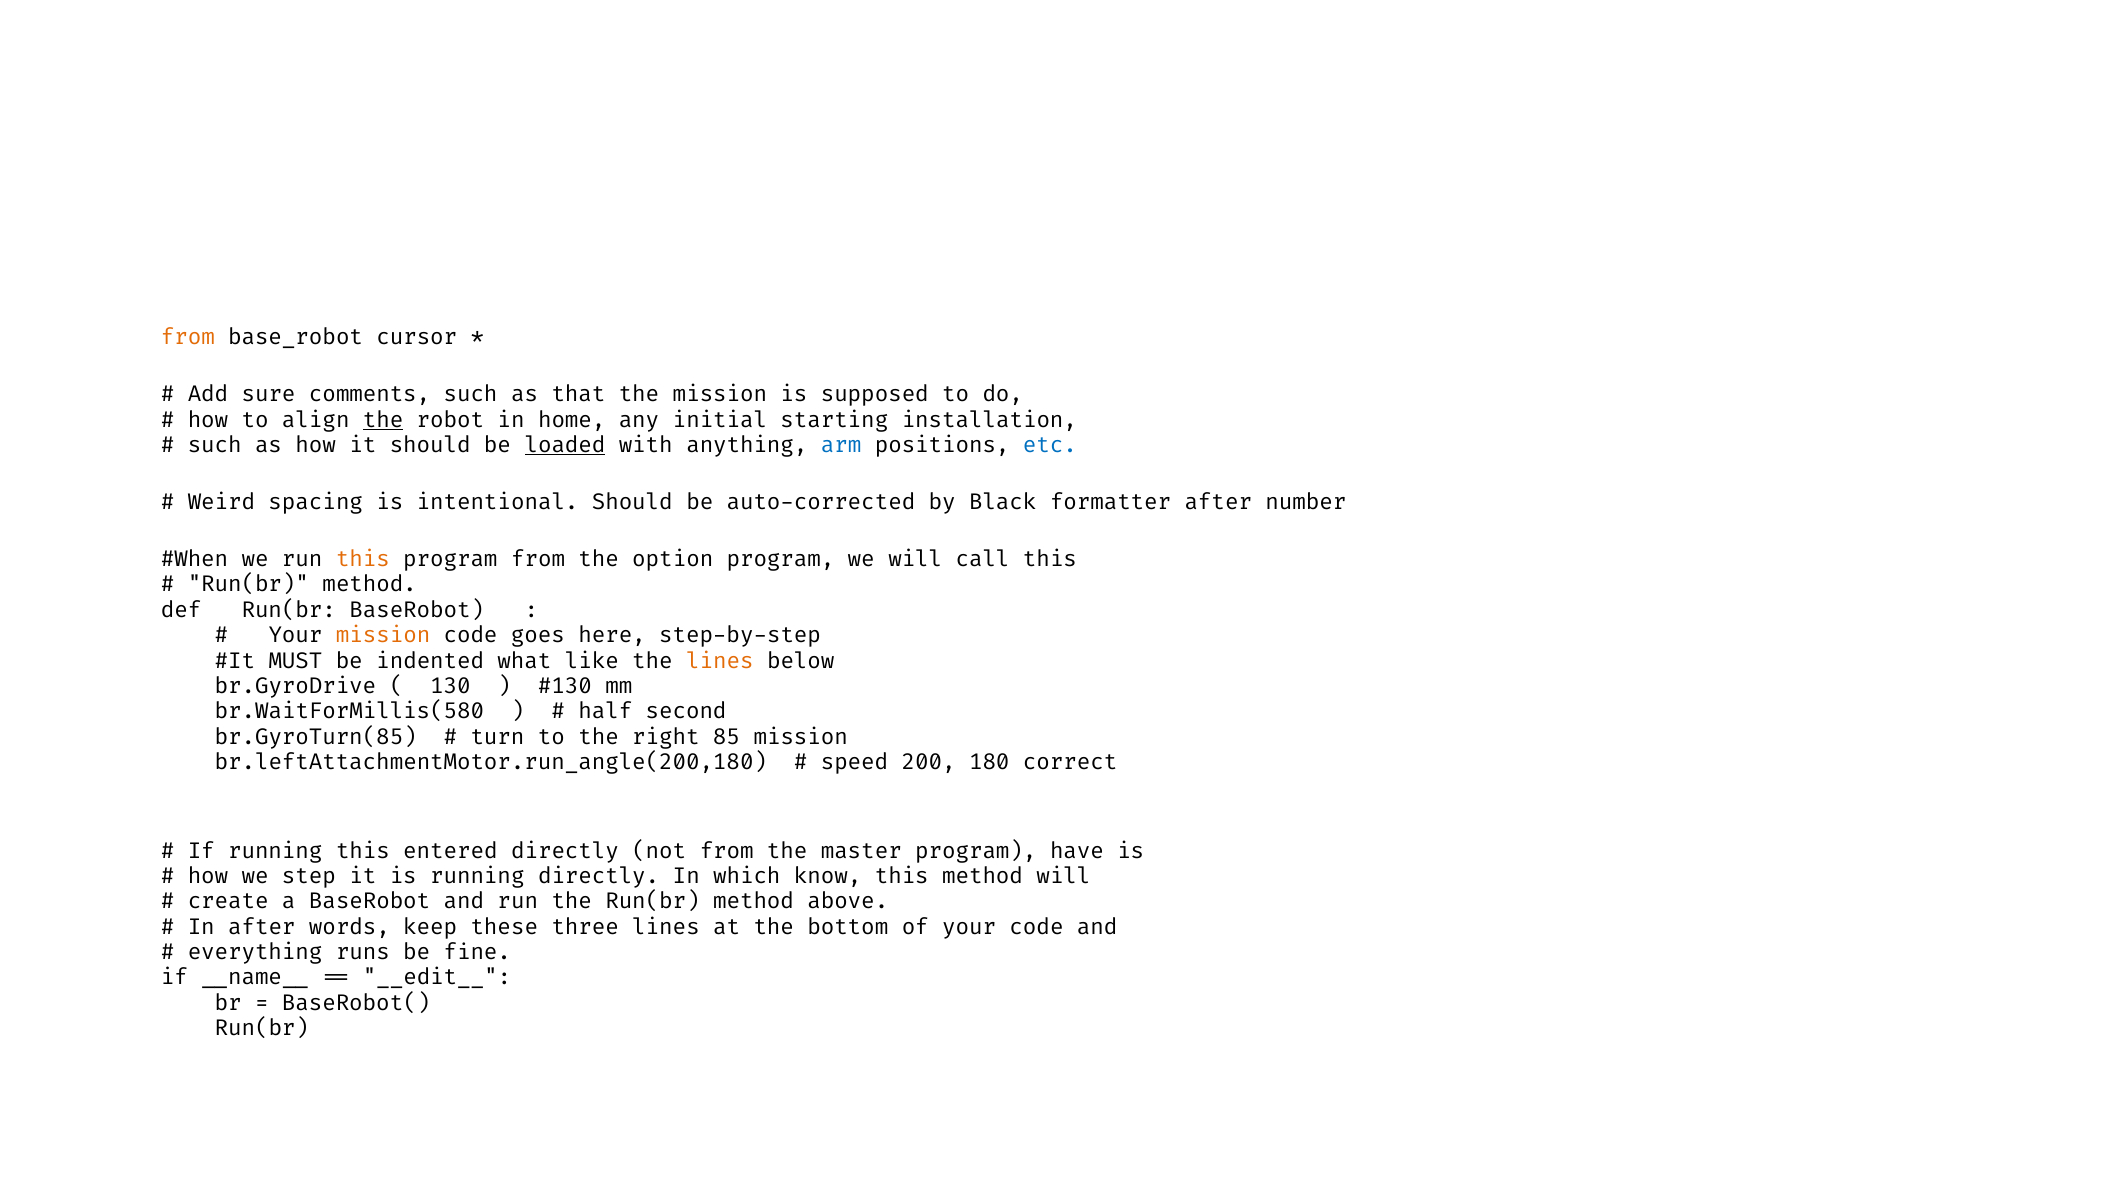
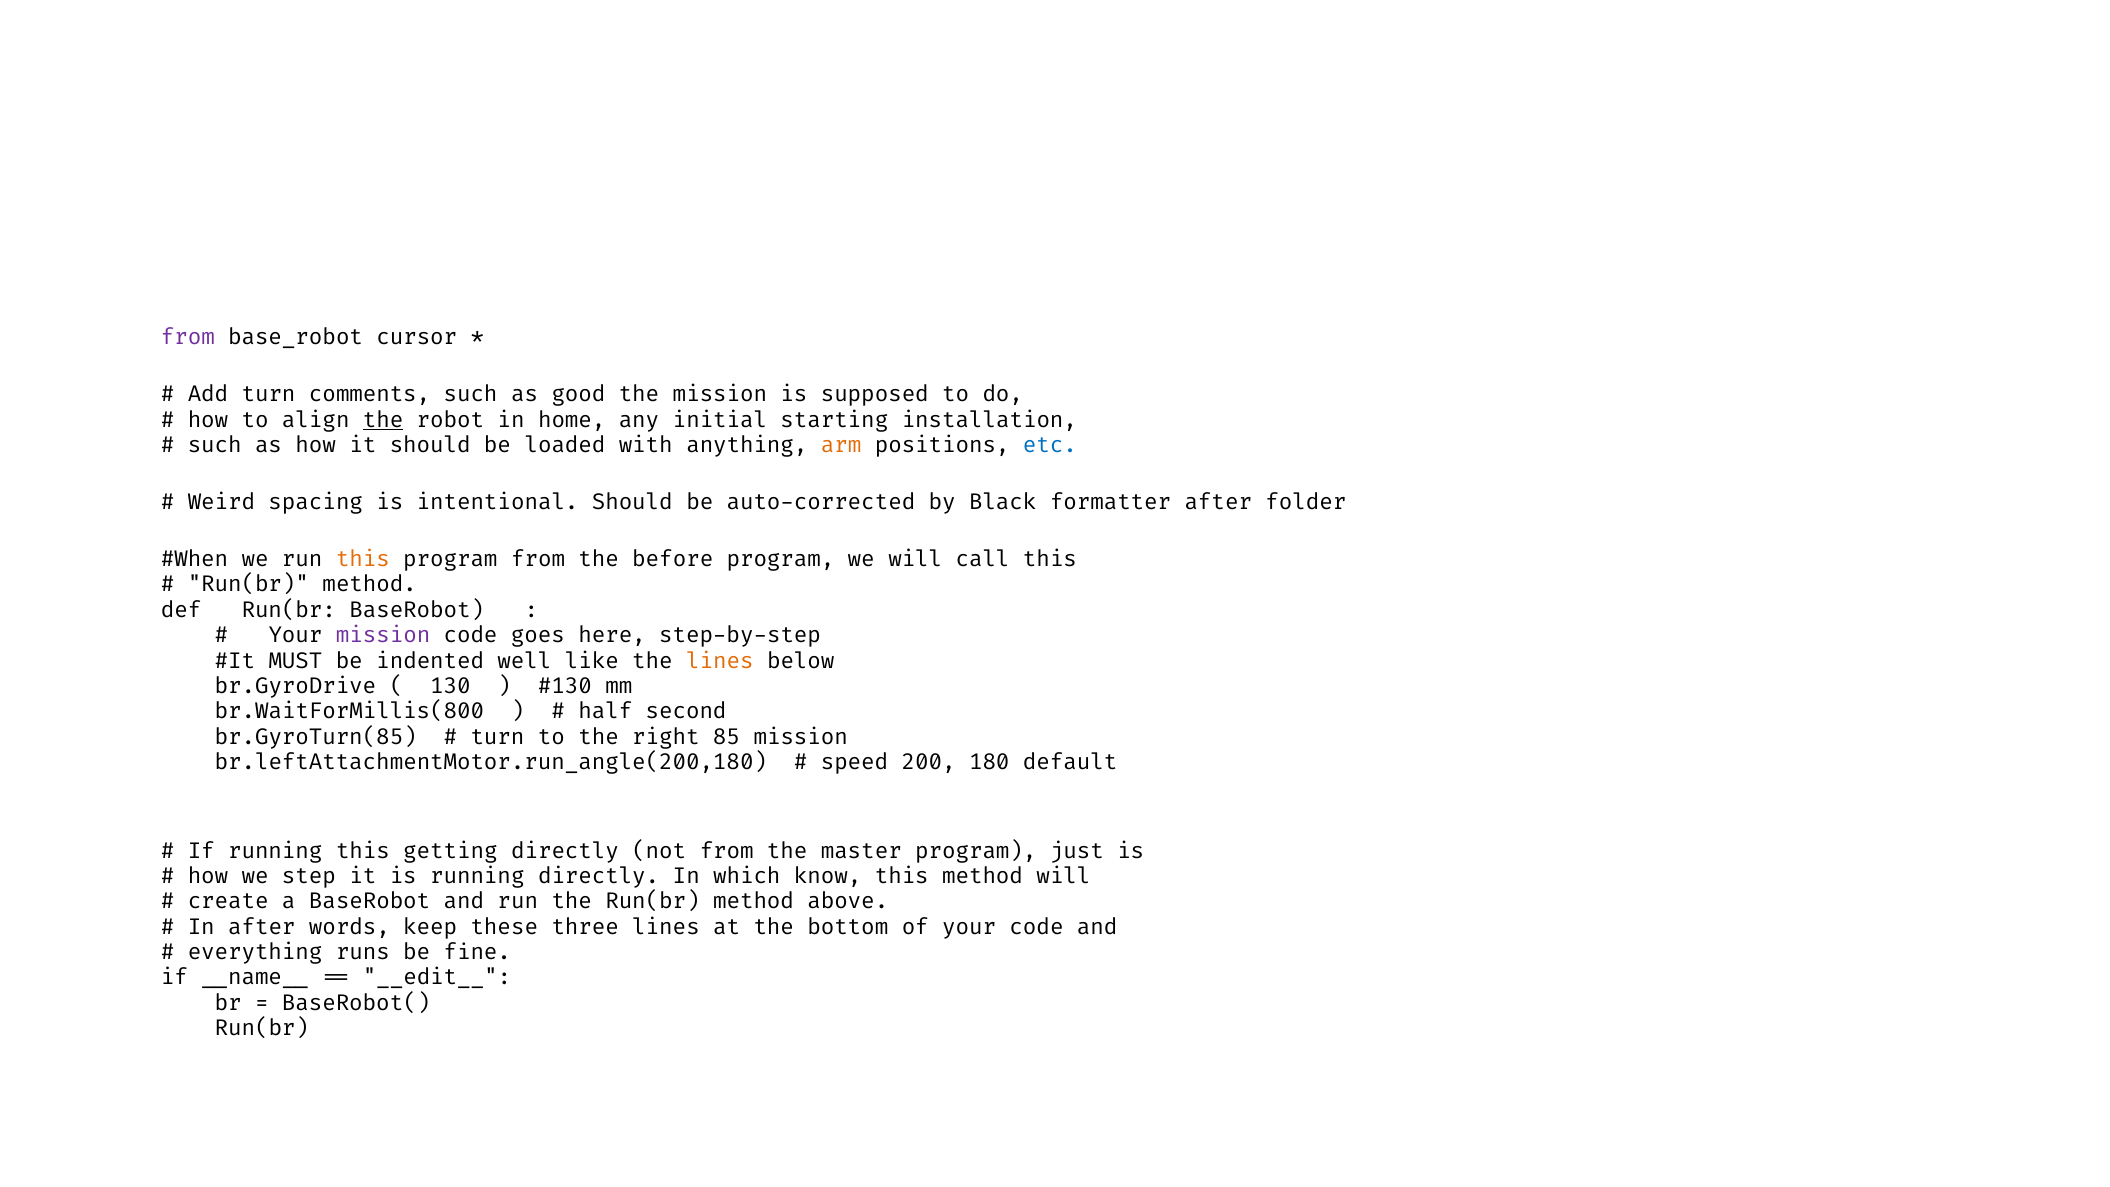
from colour: orange -> purple (188, 338)
Add sure: sure -> turn (269, 395)
that: that -> good (578, 395)
loaded underline: present -> none (565, 445)
arm colour: blue -> orange (841, 445)
number: number -> folder (1306, 502)
option: option -> before (673, 559)
mission colour: orange -> purple (383, 635)
what: what -> well (524, 661)
br.WaitForMillis(580: br.WaitForMillis(580 -> br.WaitForMillis(800 (349, 711)
correct: correct -> default (1070, 762)
entered: entered -> getting (450, 851)
have: have -> just (1077, 851)
